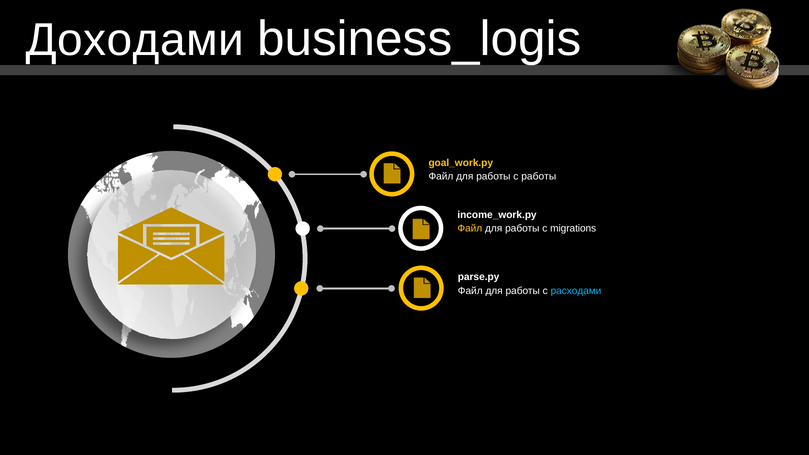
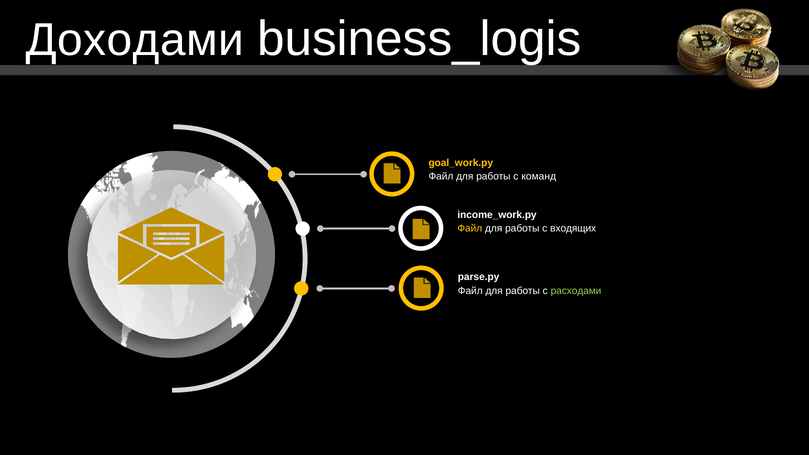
с работы: работы -> команд (539, 177)
migrations: migrations -> входящих (573, 229)
расходами colour: light blue -> light green (576, 291)
